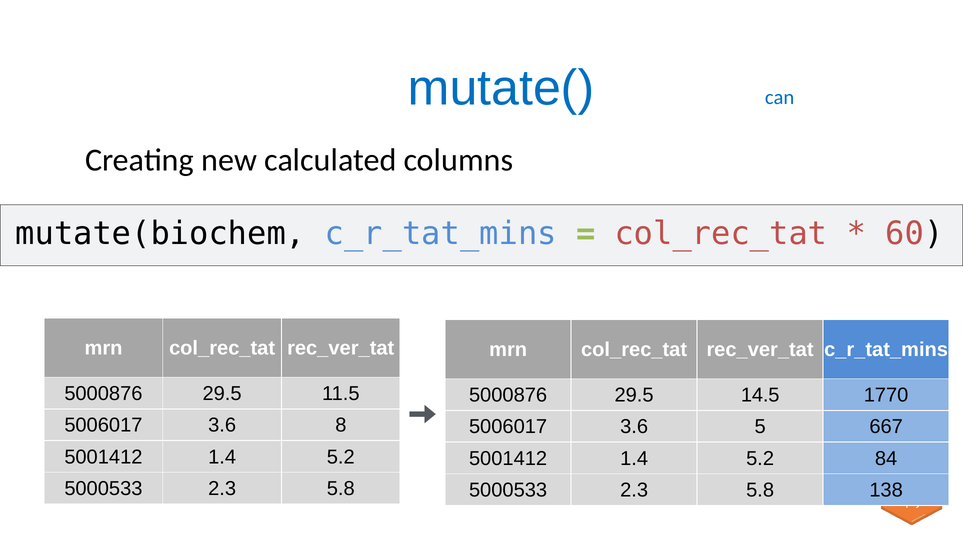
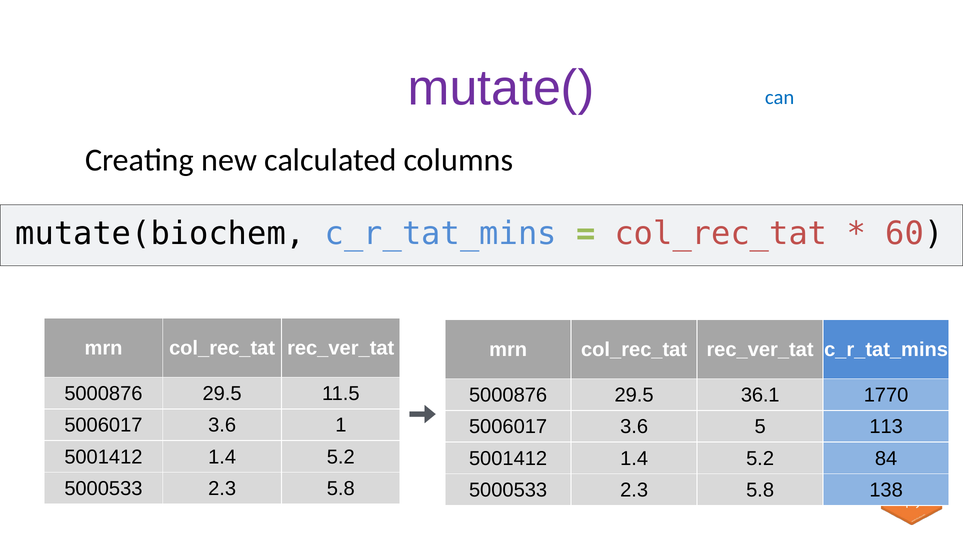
mutate( colour: blue -> purple (501, 88)
14.5: 14.5 -> 36.1 (760, 395)
8: 8 -> 1 (341, 425)
667: 667 -> 113 (886, 426)
